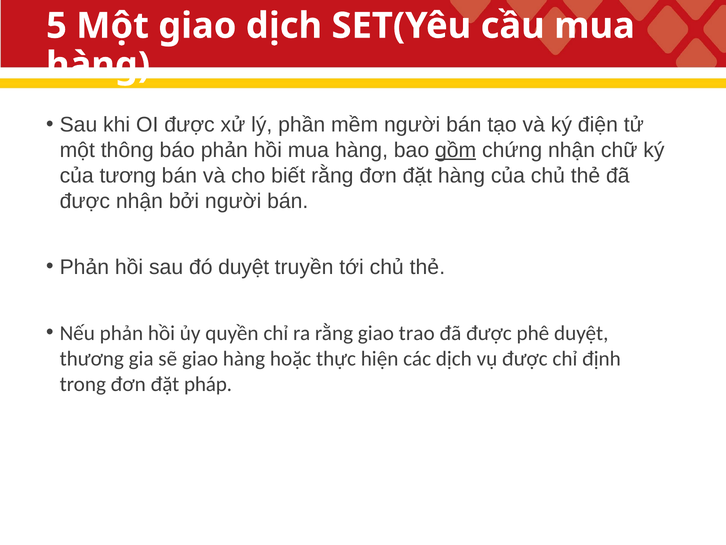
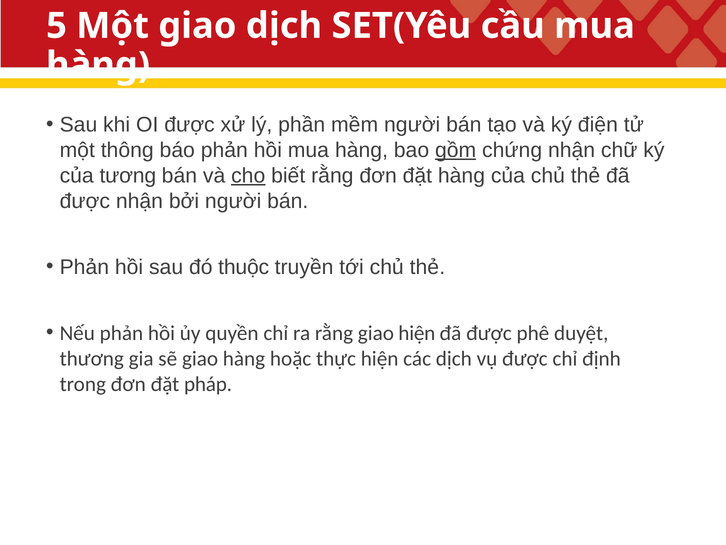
cho underline: none -> present (248, 176)
đó duyệt: duyệt -> thuộc (244, 267)
giao trao: trao -> hiện (417, 333)
